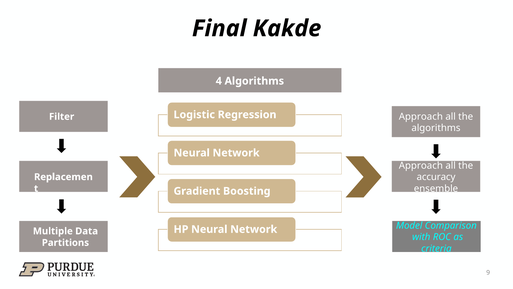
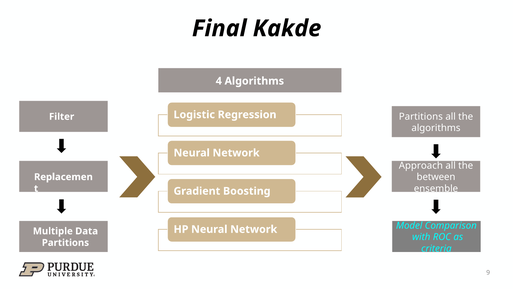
Approach: Approach -> Partitions (421, 116)
accuracy: accuracy -> between (436, 177)
